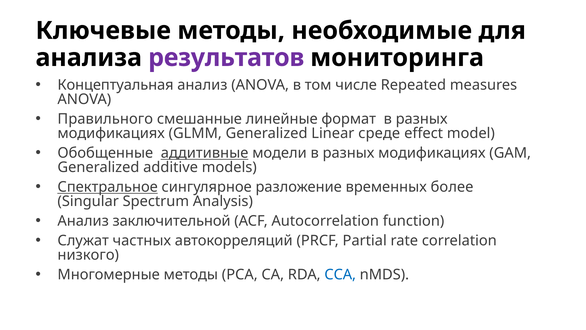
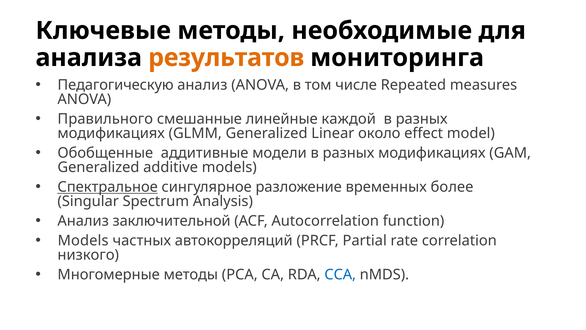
результатов colour: purple -> orange (226, 58)
Концептуальная: Концептуальная -> Педагогическую (116, 85)
формат: формат -> каждой (349, 119)
среде: среде -> около (379, 133)
аддитивные underline: present -> none (205, 153)
Служат: Служат -> Models (83, 240)
